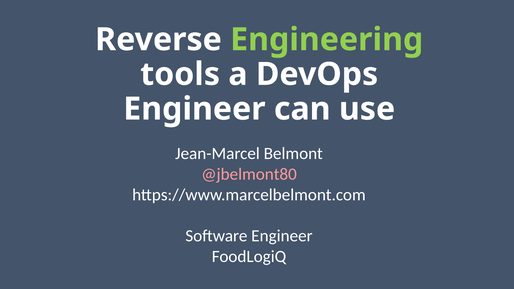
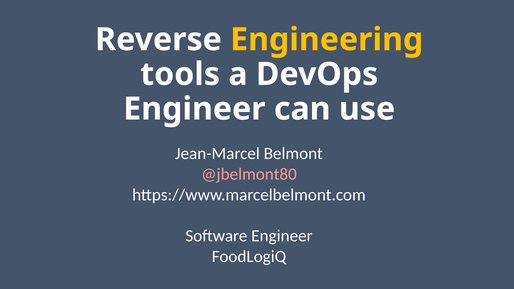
Engineering colour: light green -> yellow (327, 40)
